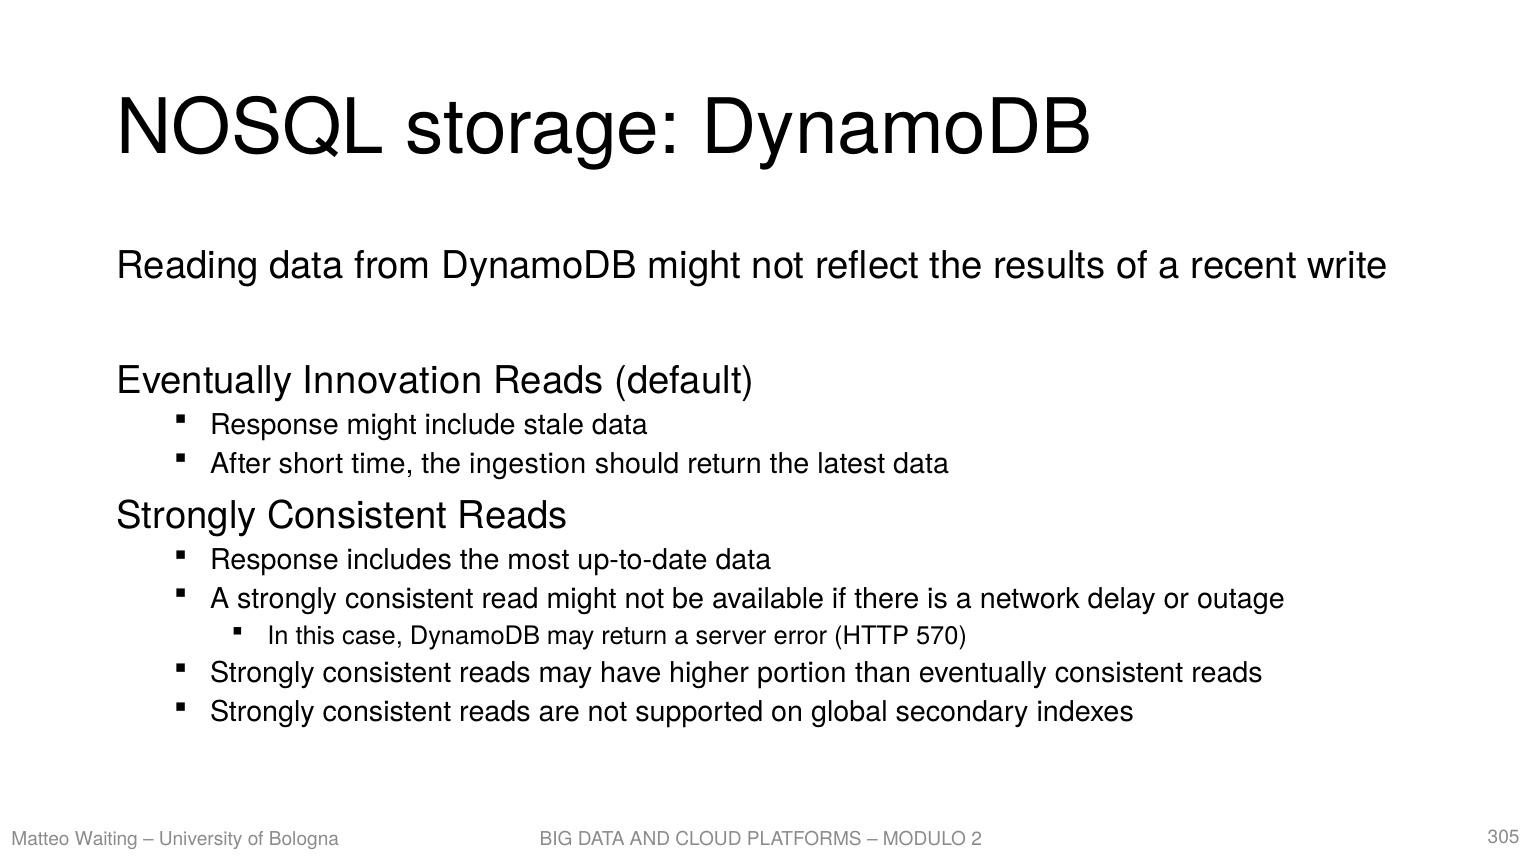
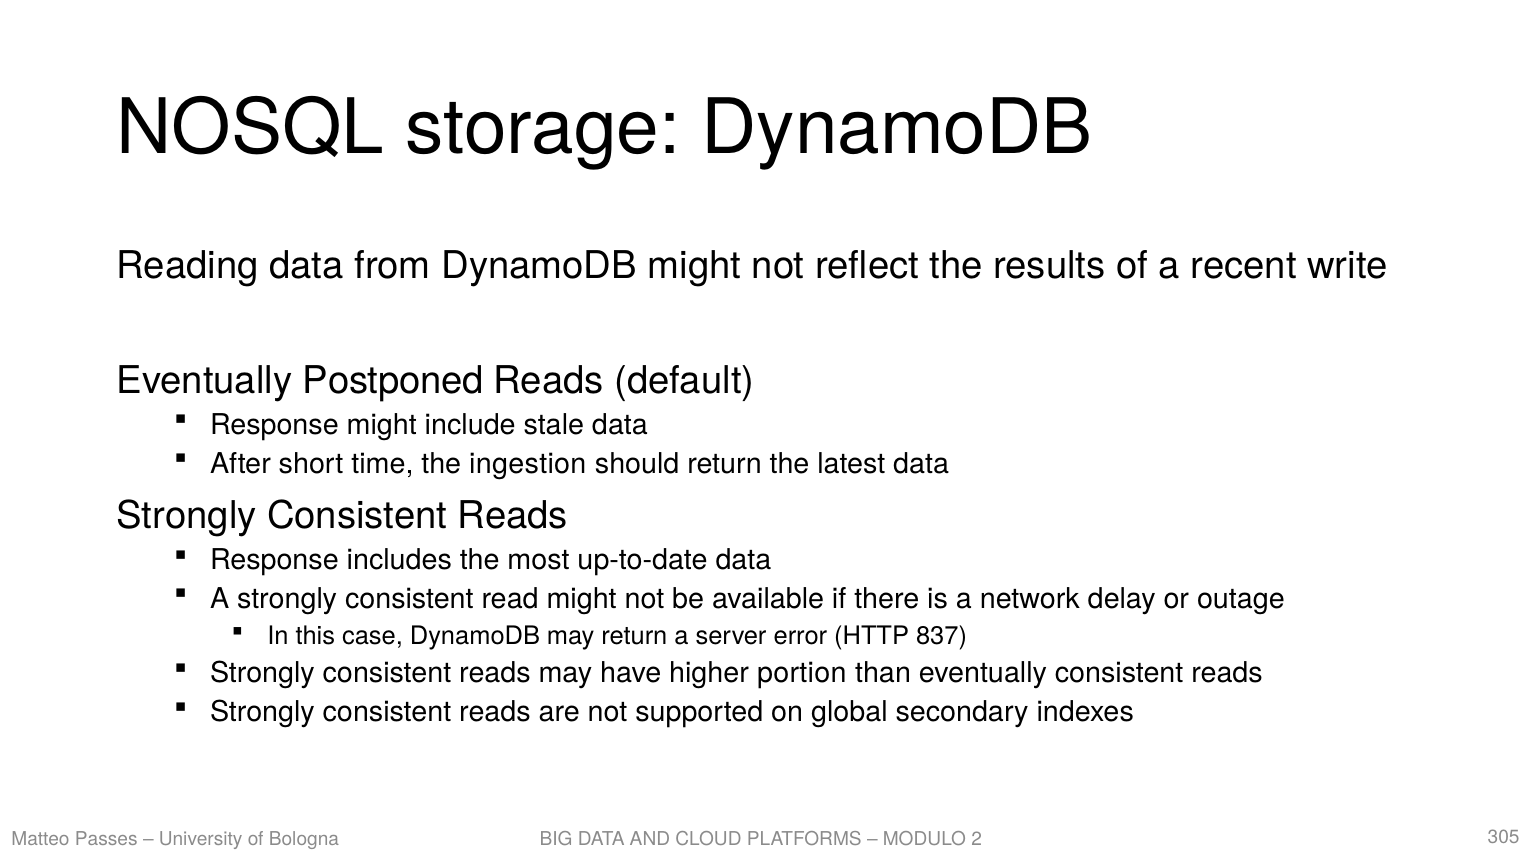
Innovation: Innovation -> Postponed (393, 381)
570: 570 -> 837 (942, 636)
Waiting: Waiting -> Passes (106, 840)
